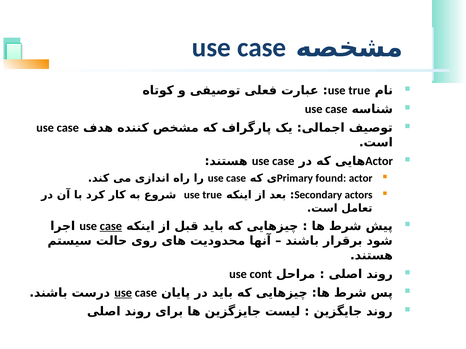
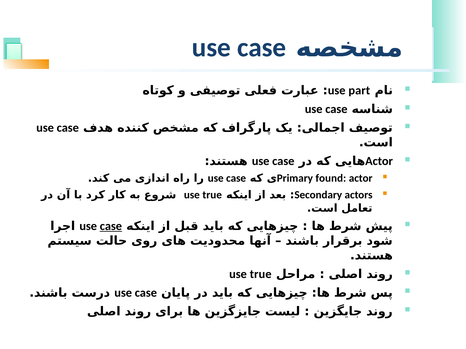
true: true -> part (359, 91)
cont: cont -> true (261, 274)
use underline: present -> none (123, 293)
